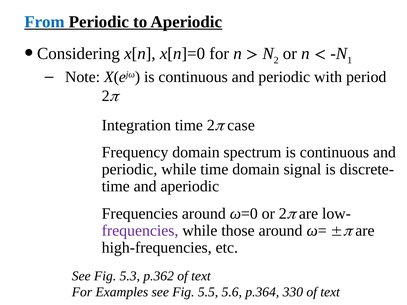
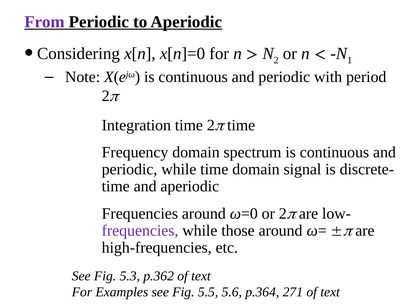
From colour: blue -> purple (44, 22)
case: case -> time (241, 125)
330: 330 -> 271 (293, 292)
